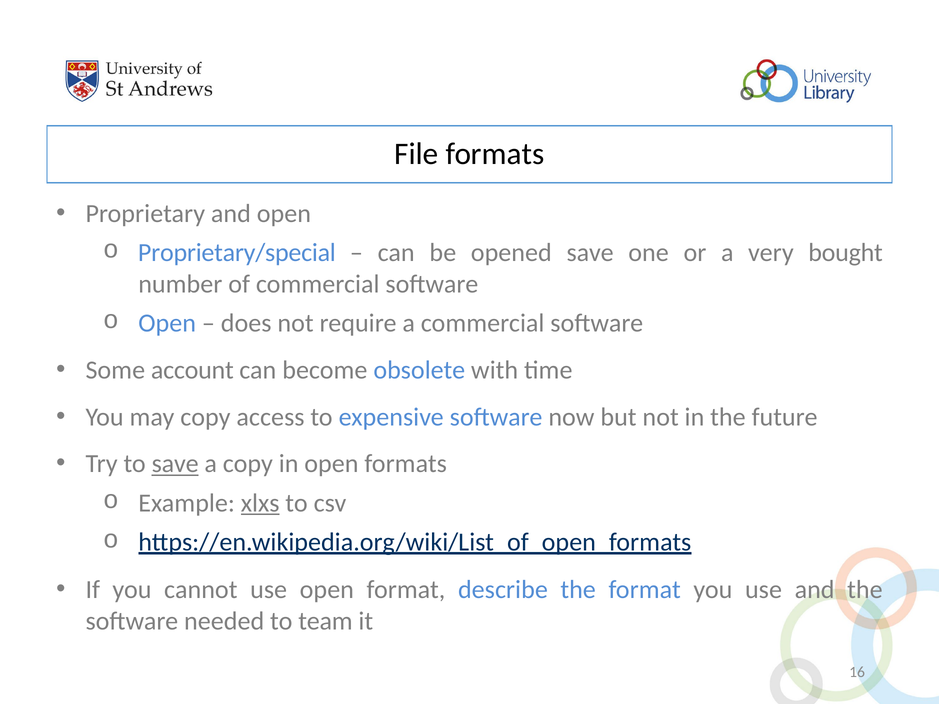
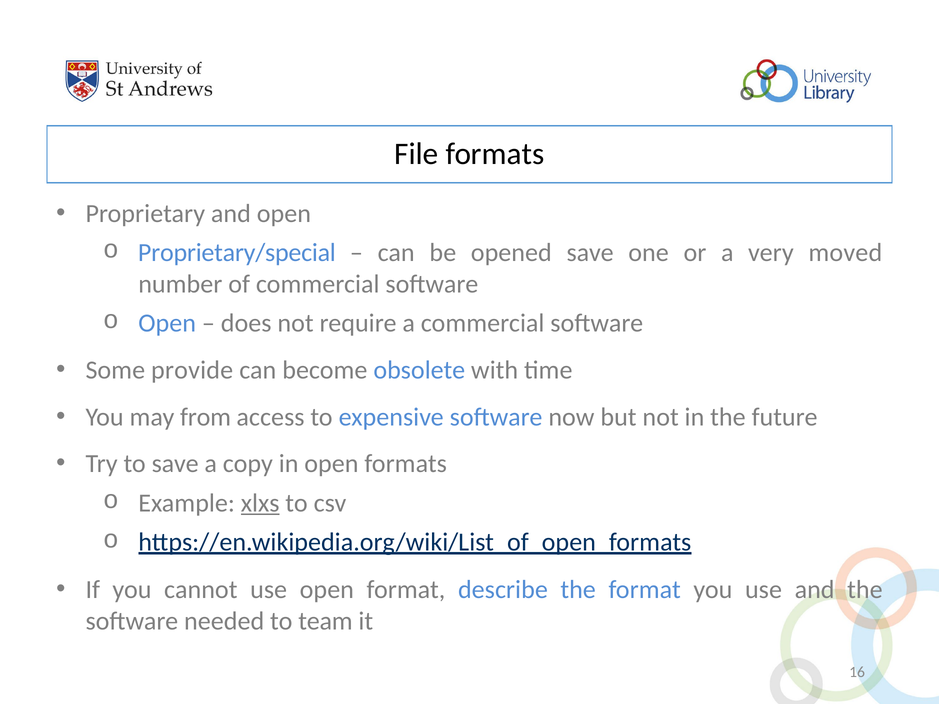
bought: bought -> moved (845, 253)
account: account -> provide (192, 370)
may copy: copy -> from (206, 417)
save underline: present -> none (175, 464)
